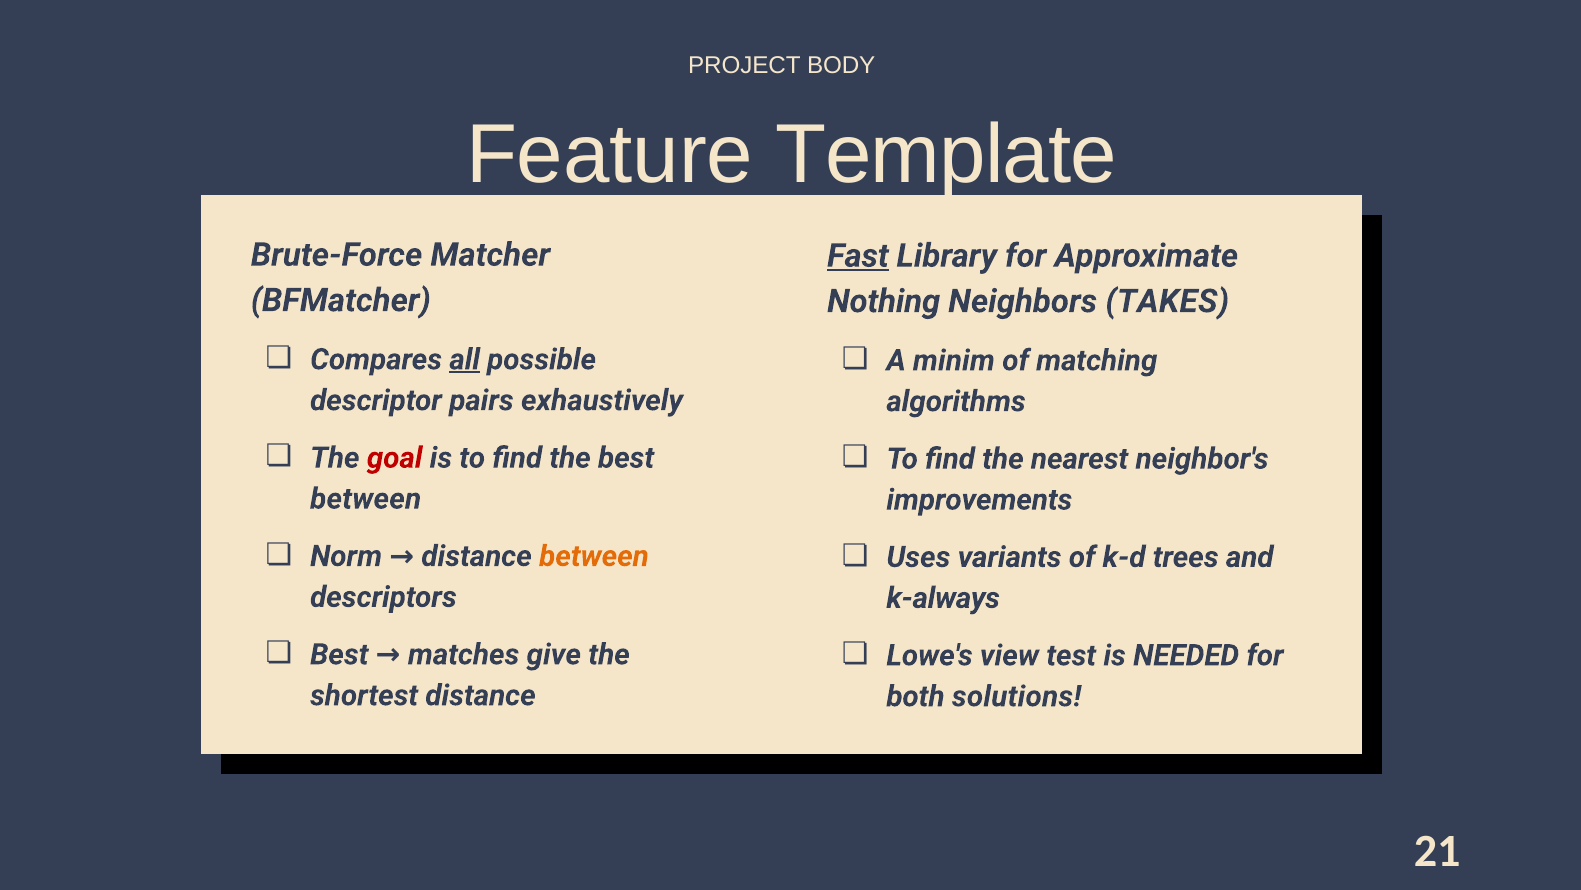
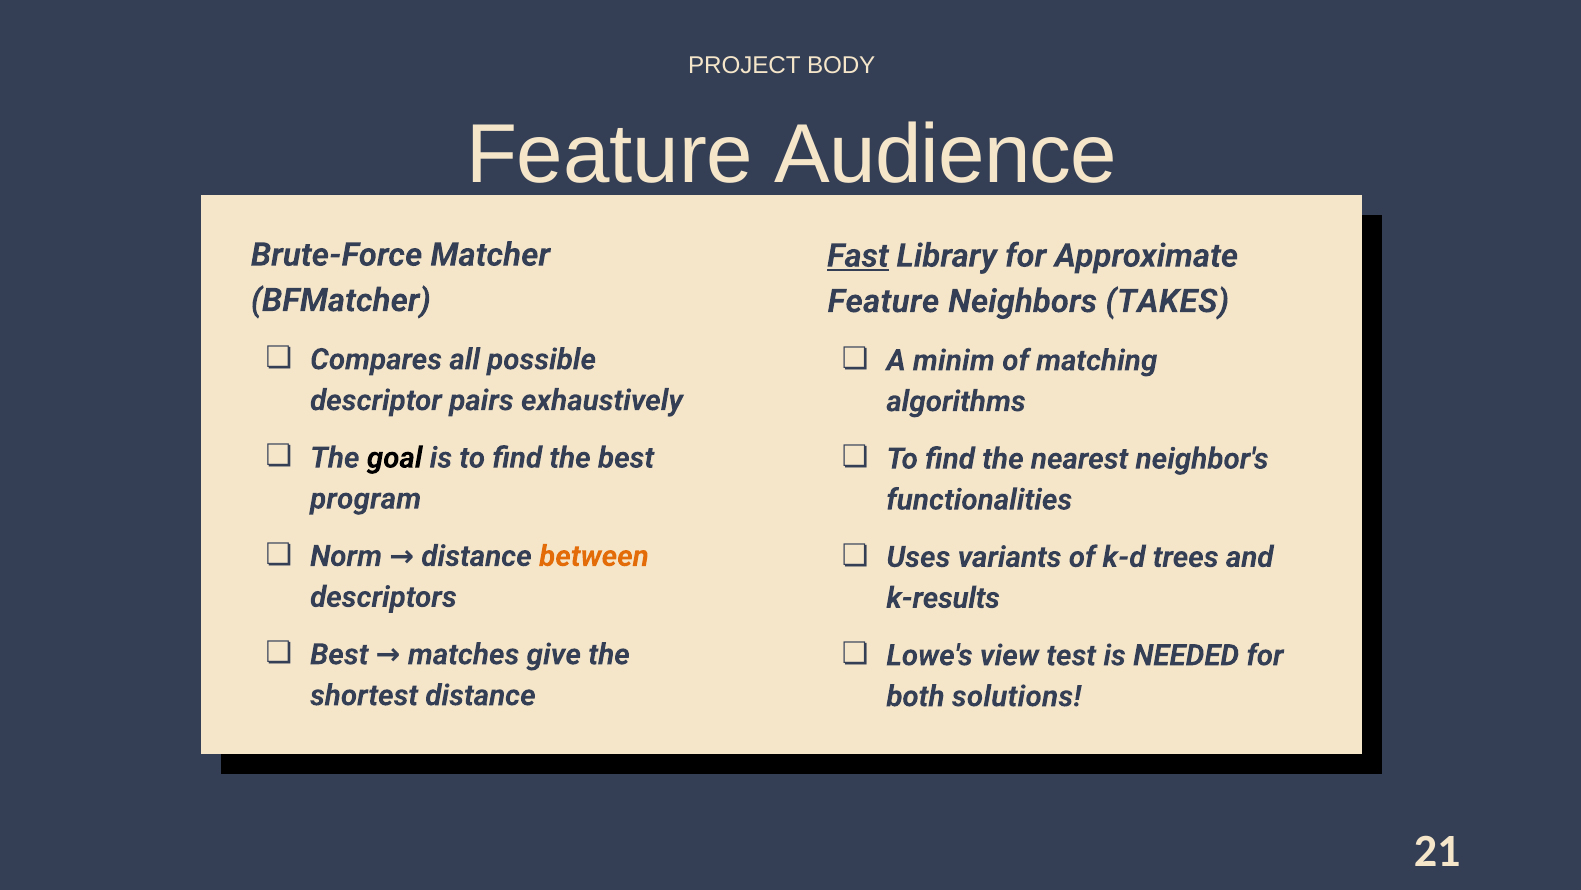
Template: Template -> Audience (946, 155)
Nothing: Nothing -> Feature (883, 301)
all underline: present -> none (465, 359)
goal colour: red -> black (395, 458)
between: between -> program (366, 498)
improvements: improvements -> functionalities (979, 499)
k-always: k-always -> k-results (943, 598)
